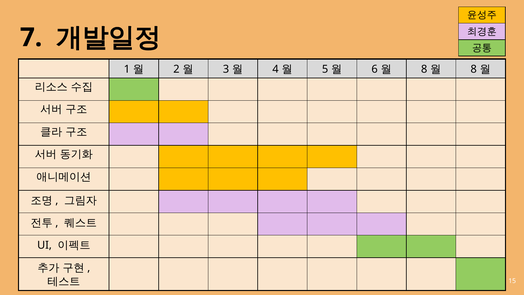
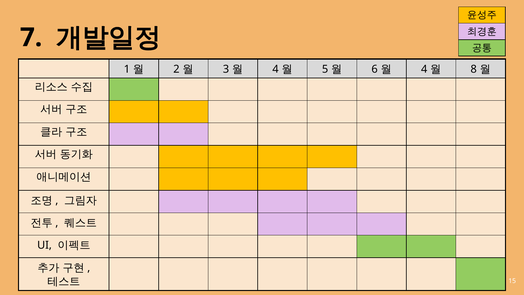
8: 8 -> 4 (424, 69)
